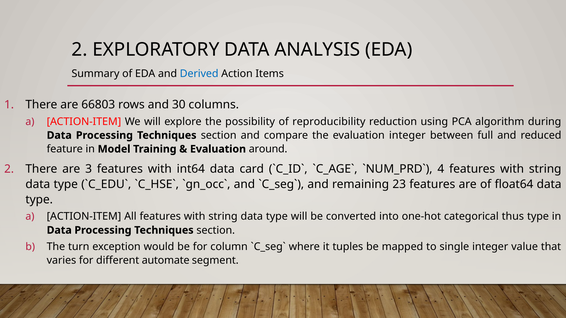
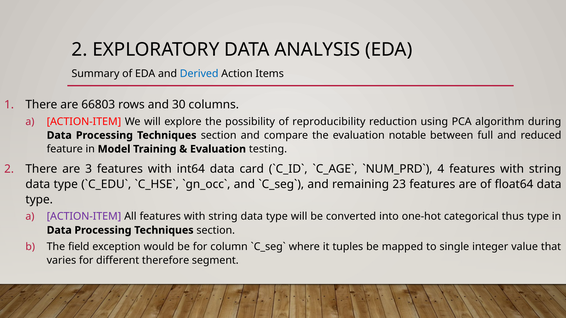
evaluation integer: integer -> notable (407, 135)
around: around -> testing (268, 149)
ACTION-ITEM colour: black -> purple (84, 217)
turn: turn -> field (79, 247)
automate: automate -> therefore (166, 261)
